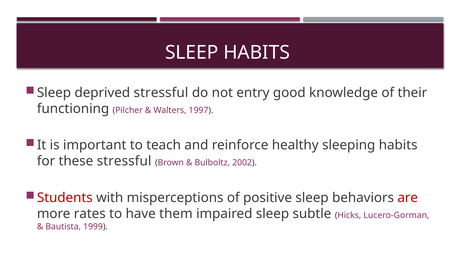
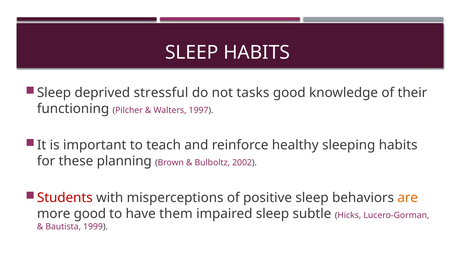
entry: entry -> tasks (253, 93)
these stressful: stressful -> planning (124, 162)
are colour: red -> orange (408, 198)
more rates: rates -> good (90, 214)
